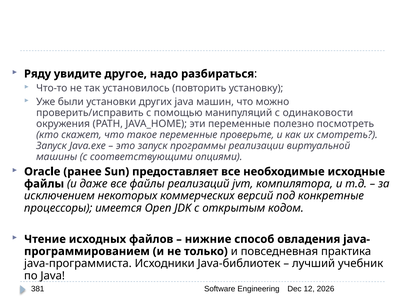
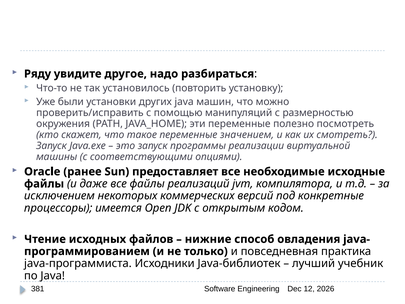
одинаковости: одинаковости -> размерностью (318, 113)
проверьте: проверьте -> значением (247, 135)
